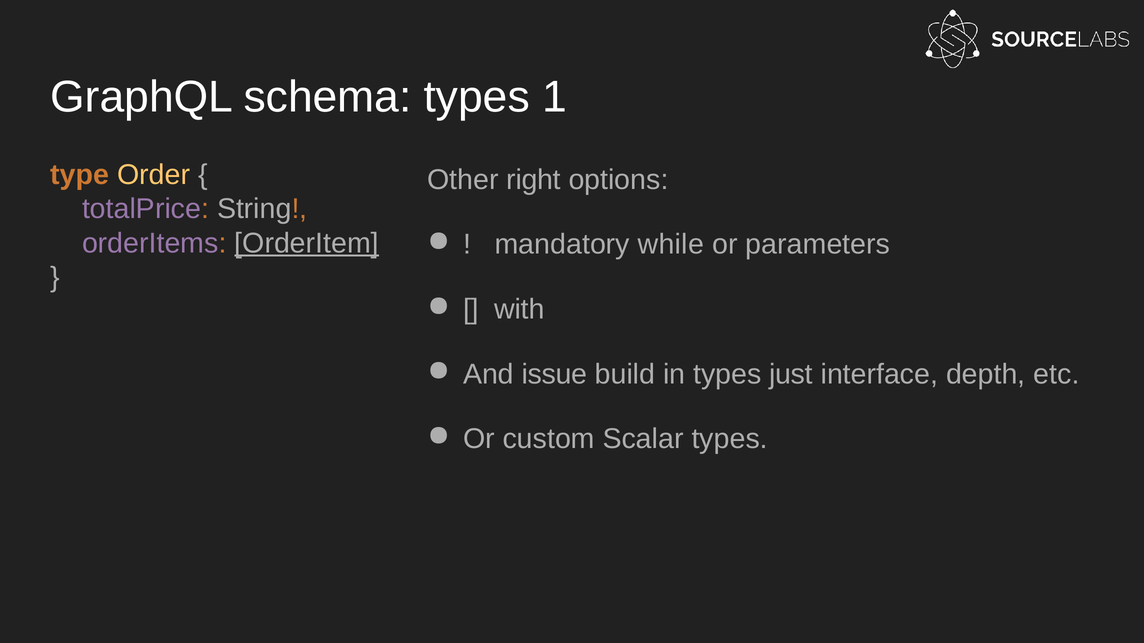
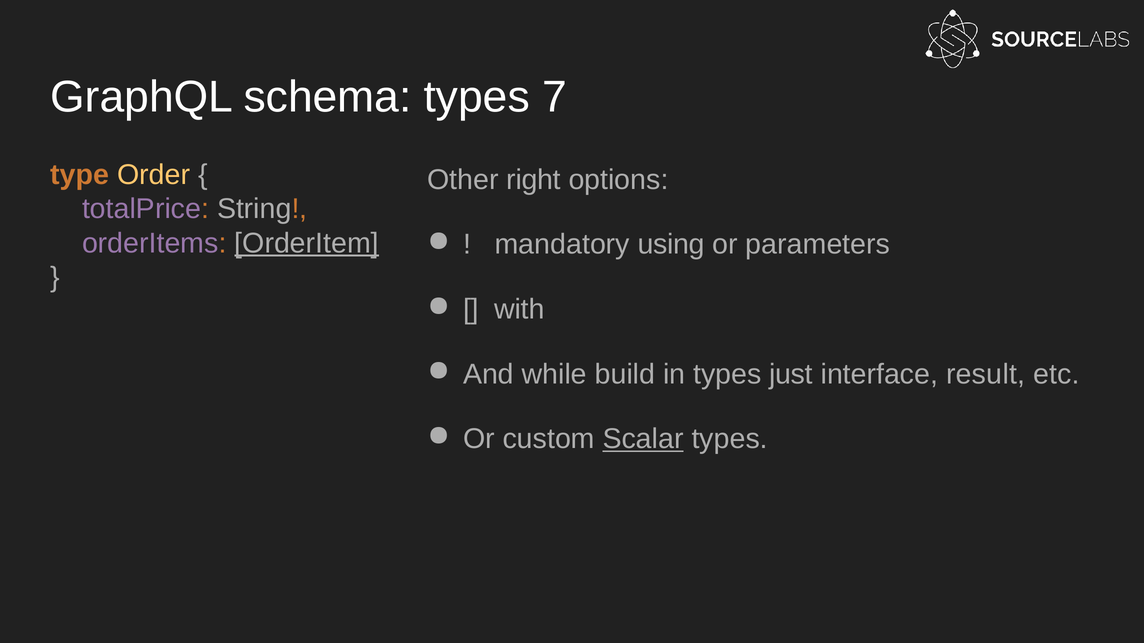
1: 1 -> 7 (554, 97)
while: while -> using (671, 245)
issue: issue -> while (554, 374)
depth: depth -> result (986, 374)
Scalar underline: none -> present (643, 439)
